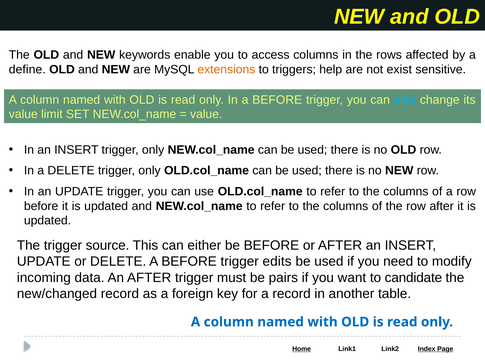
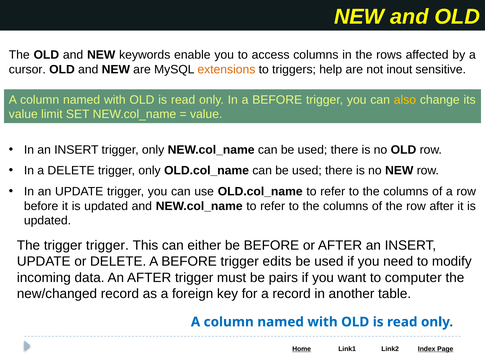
define: define -> cursor (27, 69)
exist: exist -> inout (399, 69)
also colour: light blue -> yellow (405, 100)
trigger source: source -> trigger (107, 246)
candidate: candidate -> computer (413, 278)
